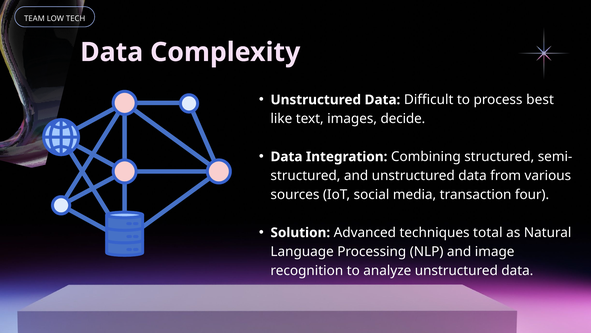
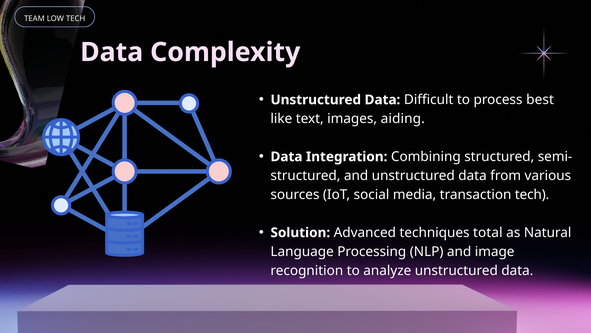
decide: decide -> aiding (403, 119)
transaction four: four -> tech (532, 194)
